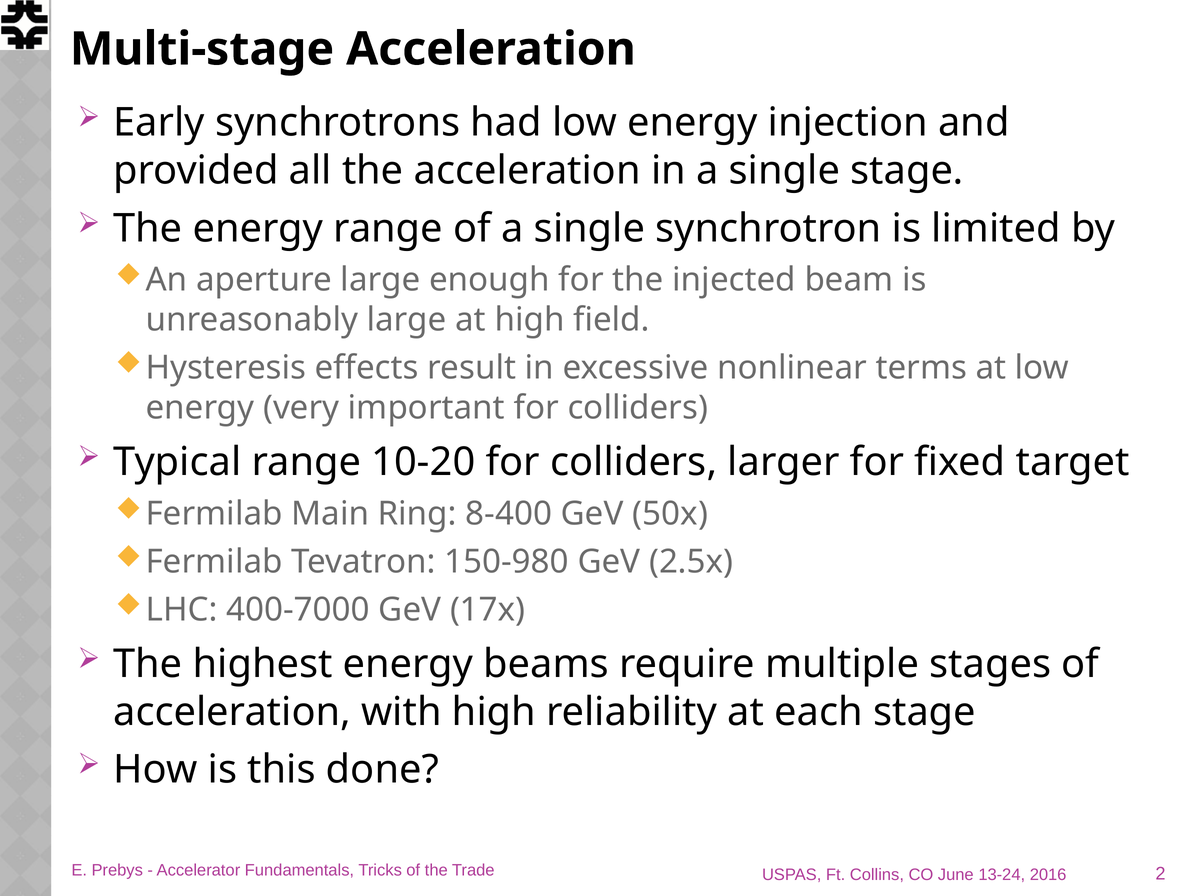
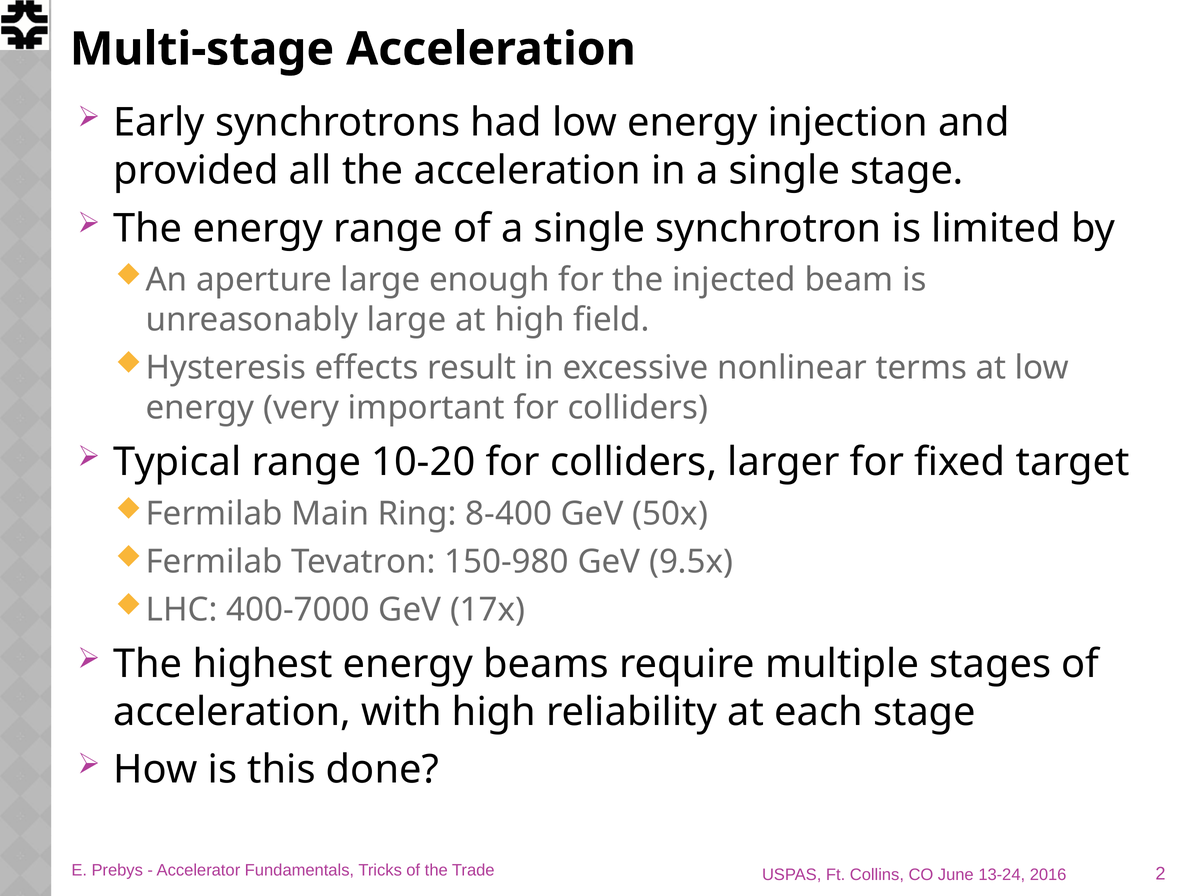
2.5x: 2.5x -> 9.5x (691, 561)
